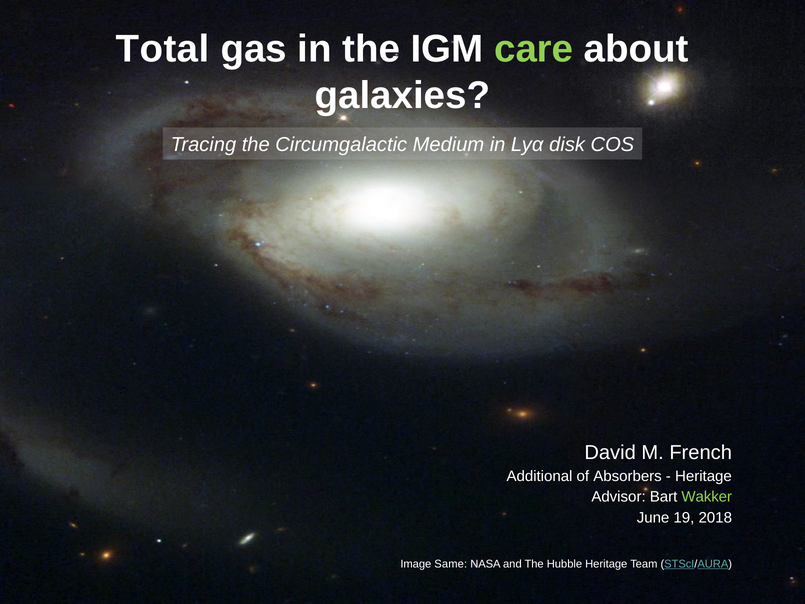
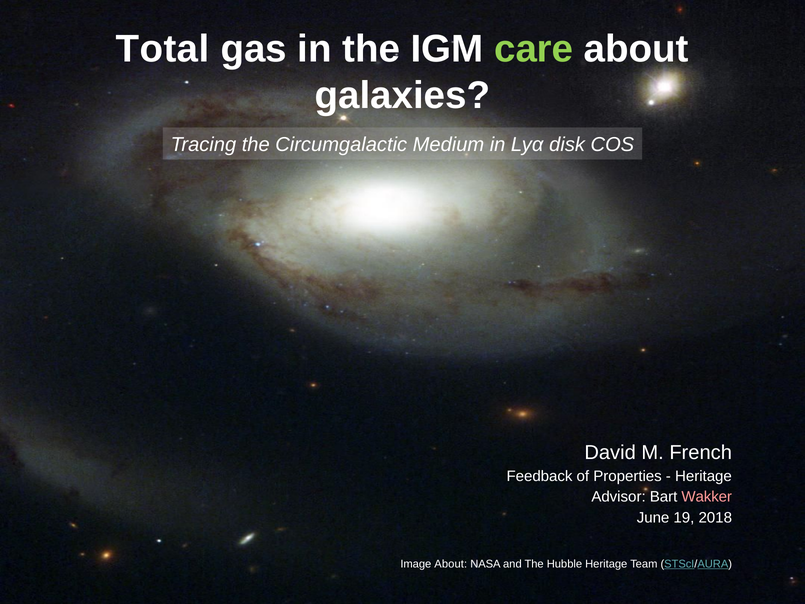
Additional: Additional -> Feedback (540, 476)
Absorbers: Absorbers -> Properties (628, 476)
Wakker colour: light green -> pink (707, 497)
Image Same: Same -> About (451, 564)
